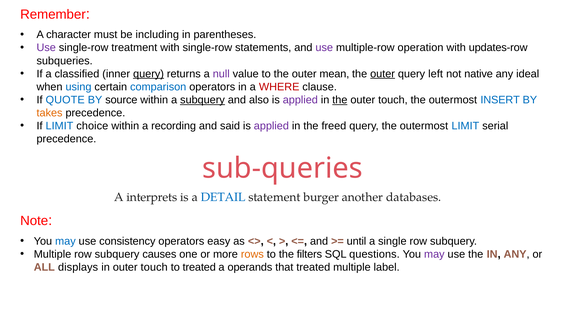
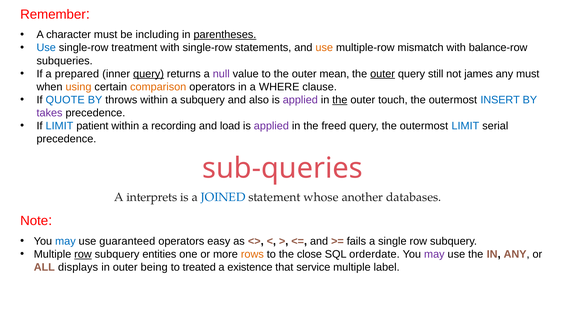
parentheses underline: none -> present (225, 35)
Use colour: purple -> blue (46, 48)
use colour: purple -> orange (324, 48)
operation: operation -> mismatch (421, 48)
updates-row: updates-row -> balance-row (498, 48)
classified: classified -> prepared (77, 74)
left: left -> still (436, 74)
native: native -> james (479, 74)
any ideal: ideal -> must (528, 74)
using colour: blue -> orange (79, 87)
comparison colour: blue -> orange (158, 87)
WHERE colour: red -> black (279, 87)
source: source -> throws (121, 100)
subquery underline: present -> none (202, 100)
takes colour: orange -> purple (50, 113)
choice: choice -> patient (92, 126)
said: said -> load (230, 126)
DETAIL: DETAIL -> JOINED (223, 197)
burger: burger -> whose (321, 197)
consistency: consistency -> guaranteed (127, 241)
until: until -> fails (356, 241)
row underline: none -> present (83, 254)
causes: causes -> entities (159, 254)
filters: filters -> close (309, 254)
questions: questions -> orderdate (374, 254)
in outer touch: touch -> being (154, 268)
operands: operands -> existence (250, 268)
that treated: treated -> service (313, 268)
